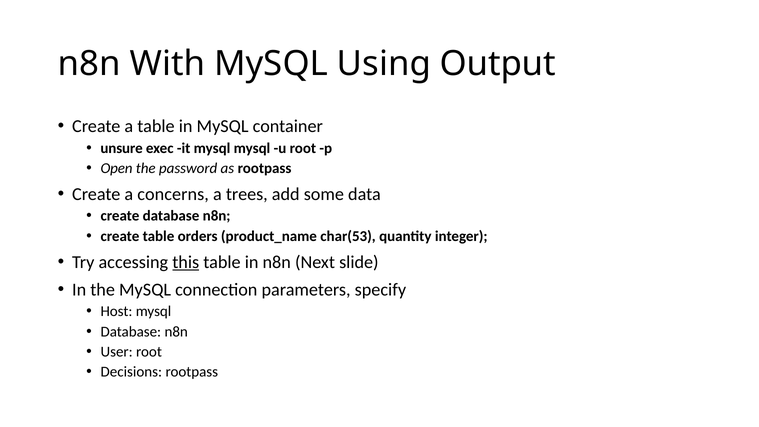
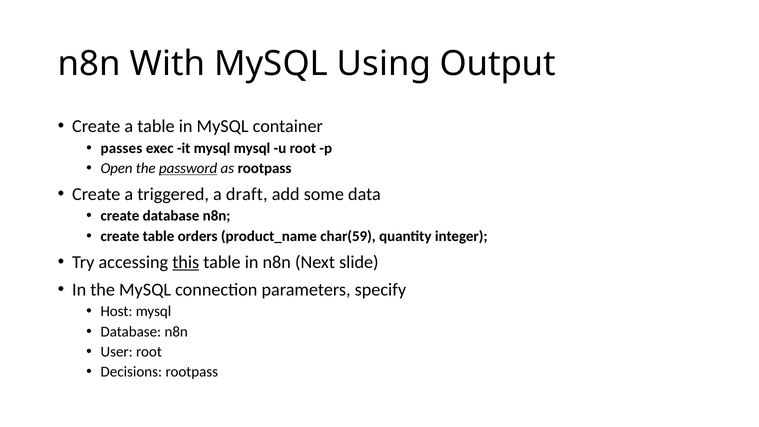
unsure: unsure -> passes (121, 148)
password underline: none -> present (188, 168)
concerns: concerns -> triggered (173, 194)
trees: trees -> draft (247, 194)
char(53: char(53 -> char(59 (348, 236)
